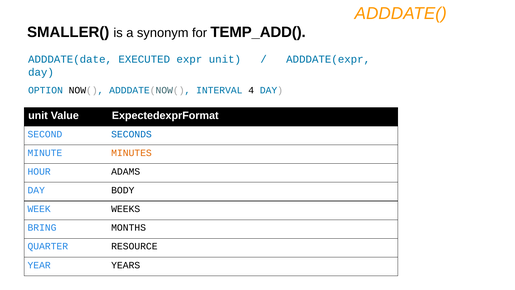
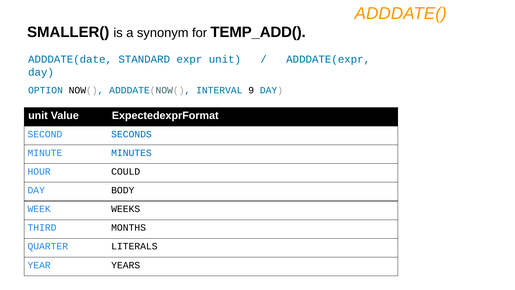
EXECUTED: EXECUTED -> STANDARD (144, 59)
4: 4 -> 9 (251, 90)
MINUTES colour: orange -> blue (131, 153)
ADAMS: ADAMS -> COULD (126, 172)
BRING: BRING -> THIRD (42, 228)
RESOURCE: RESOURCE -> LITERALS (134, 246)
